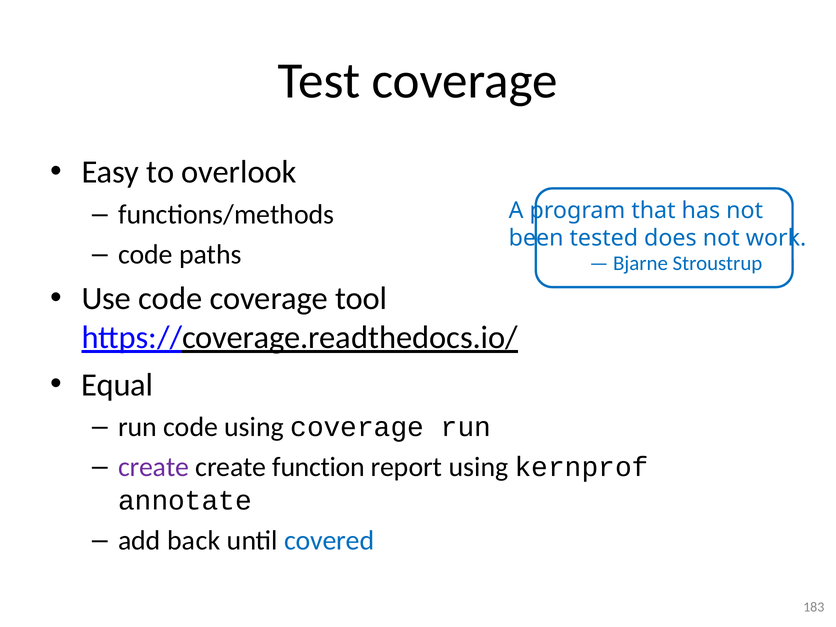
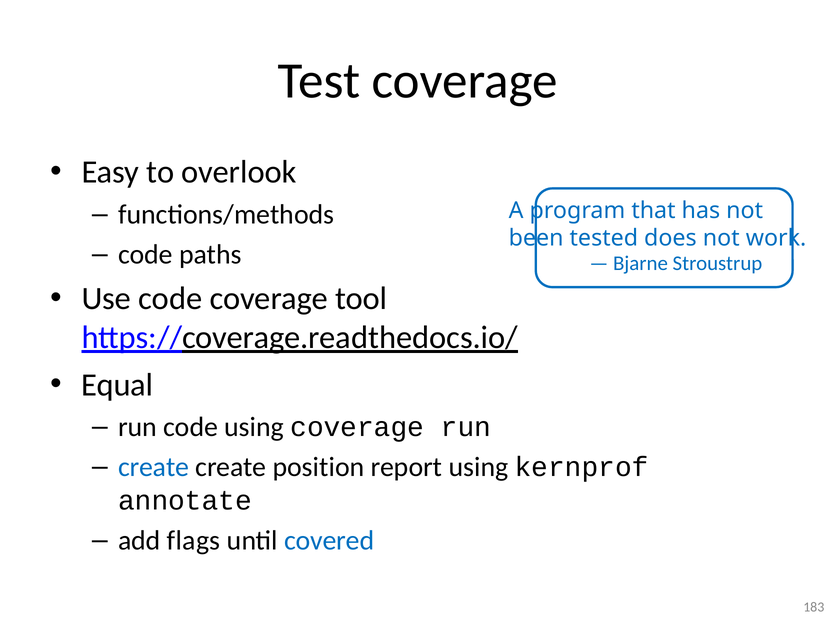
create colour: purple -> blue (154, 467)
function: function -> position (318, 467)
back: back -> flags (194, 541)
